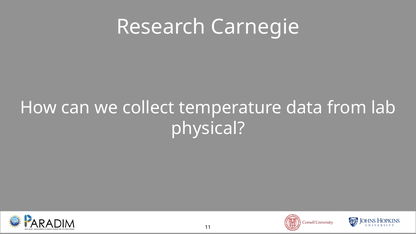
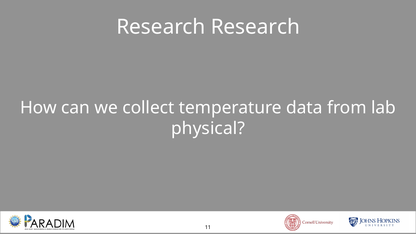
Research Carnegie: Carnegie -> Research (255, 27)
